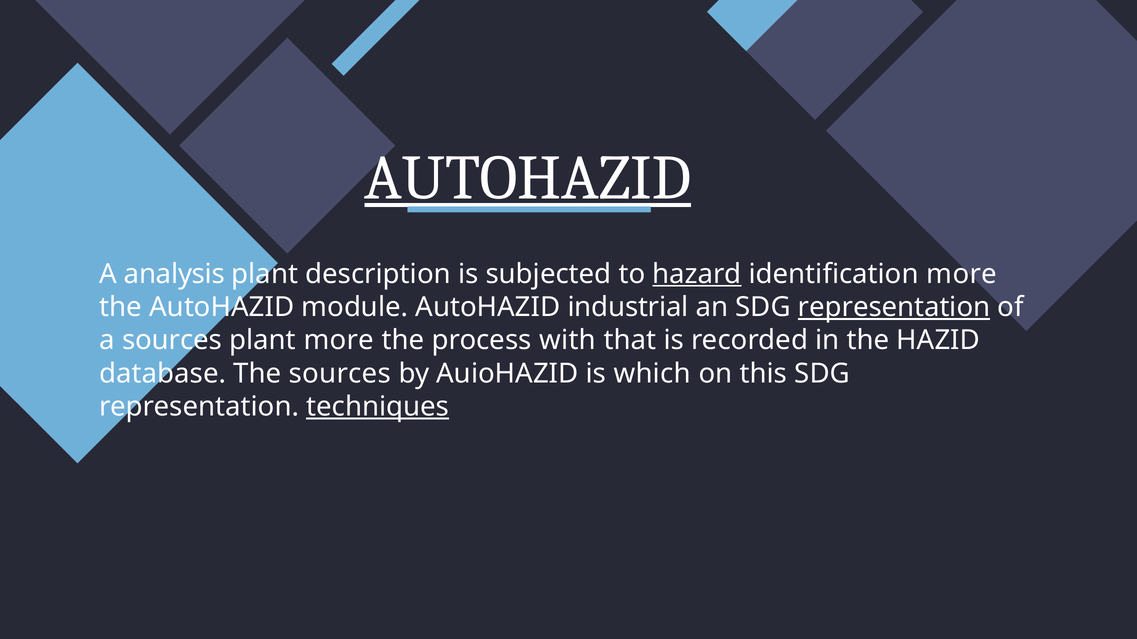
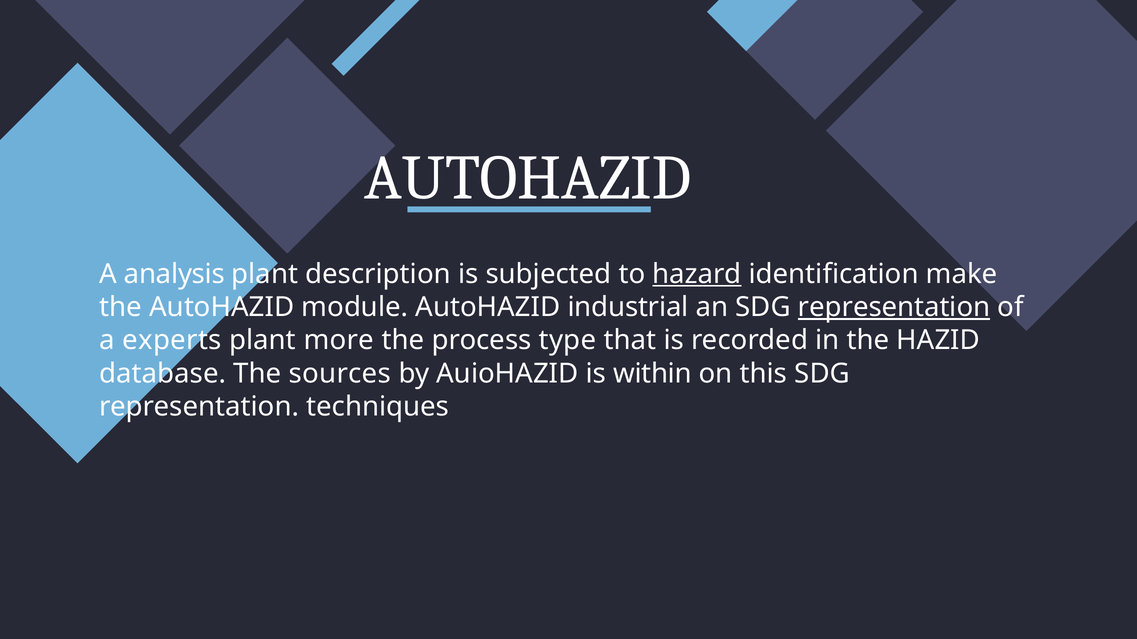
AUTOHAZID underline: present -> none (528, 178)
identification more: more -> make (962, 274)
a sources: sources -> experts (172, 341)
with: with -> type (568, 341)
which: which -> within (653, 374)
techniques underline: present -> none (378, 407)
